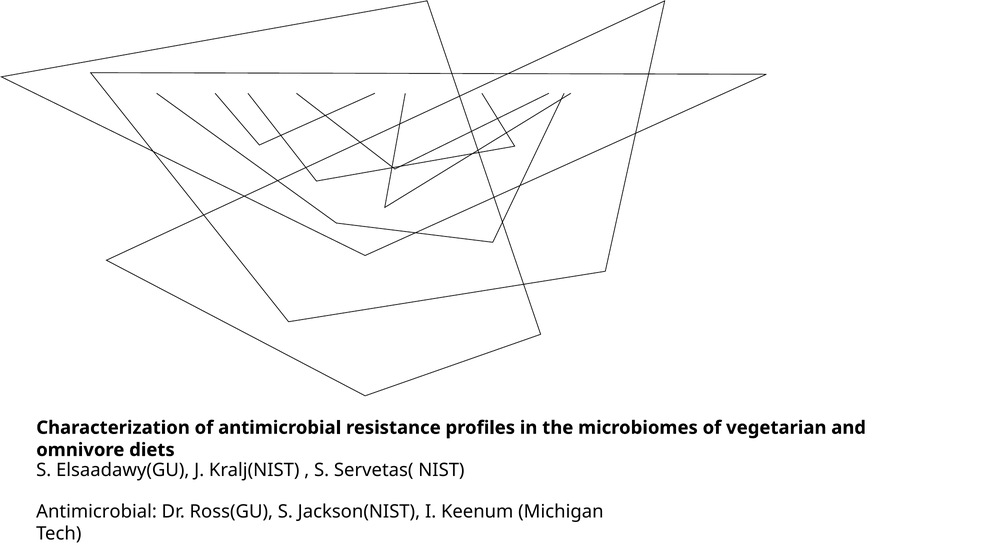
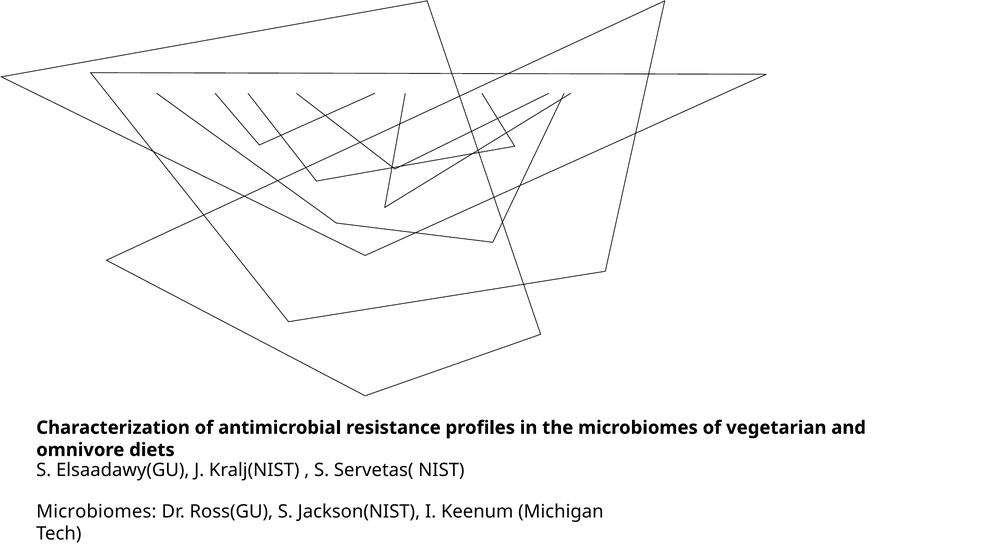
Antimicrobial: Antimicrobial -> Microbiomes (96, 512)
